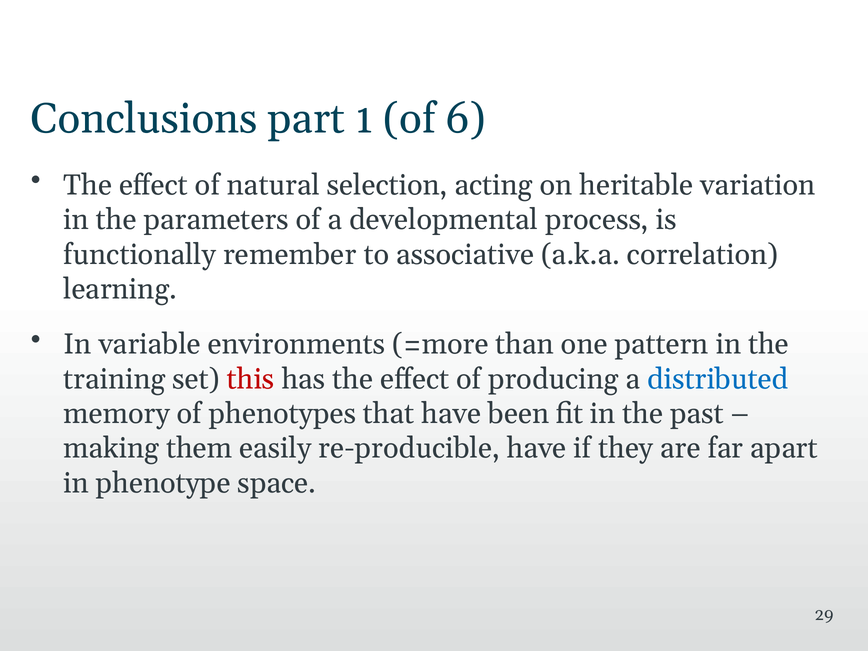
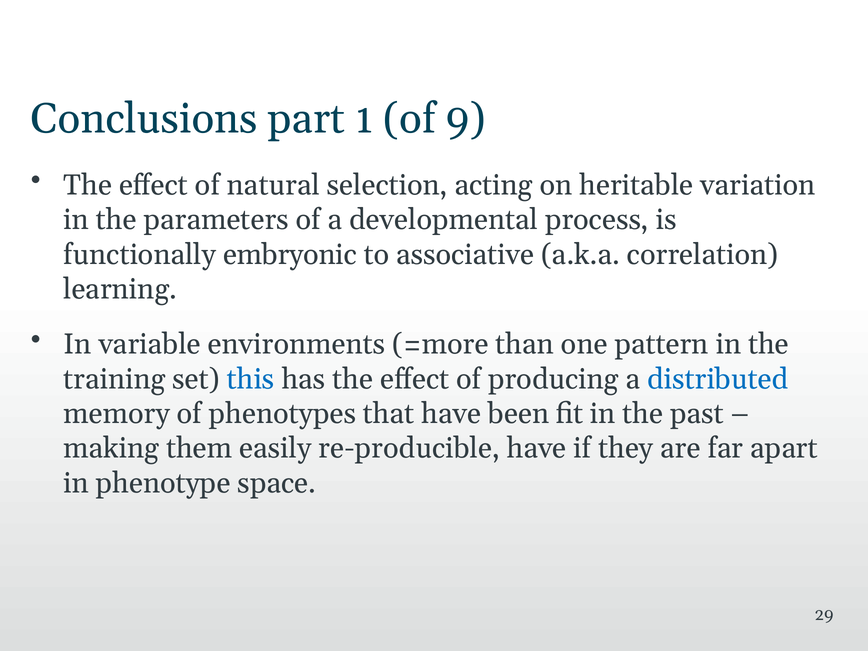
6: 6 -> 9 (466, 119)
remember: remember -> embryonic (290, 255)
this colour: red -> blue (251, 379)
